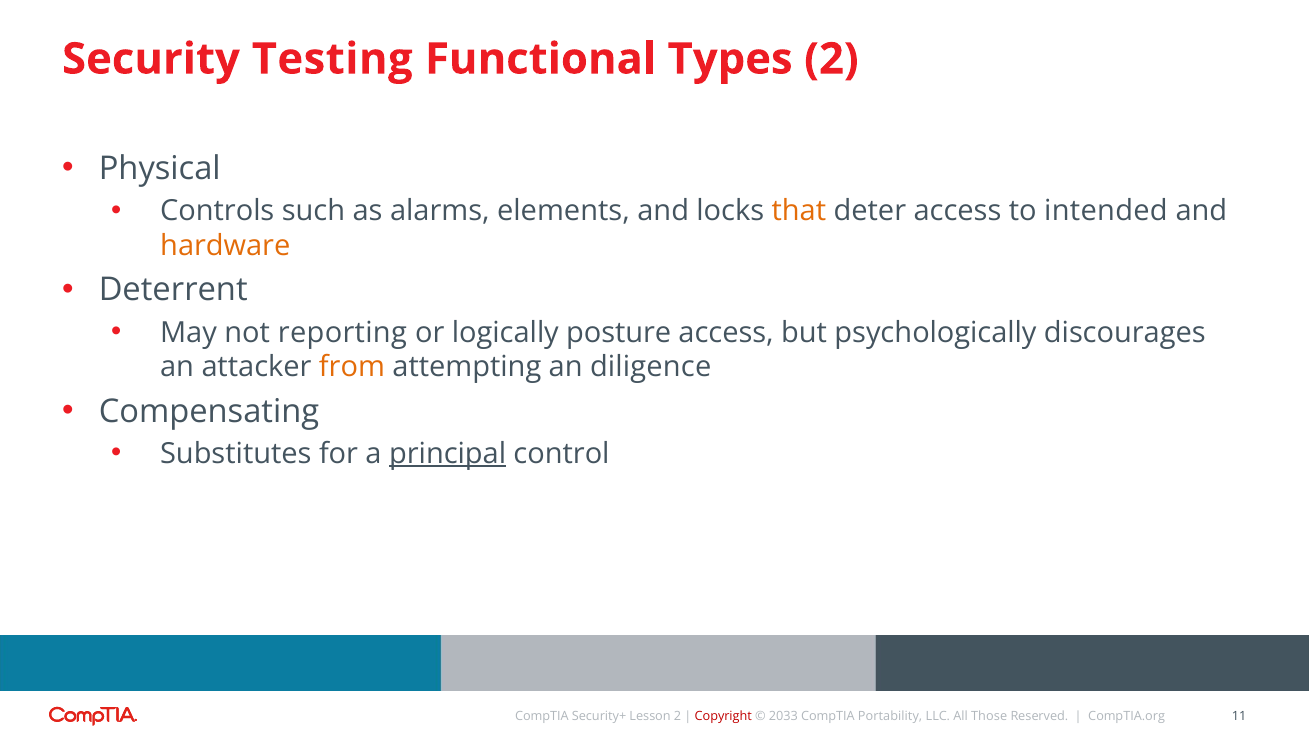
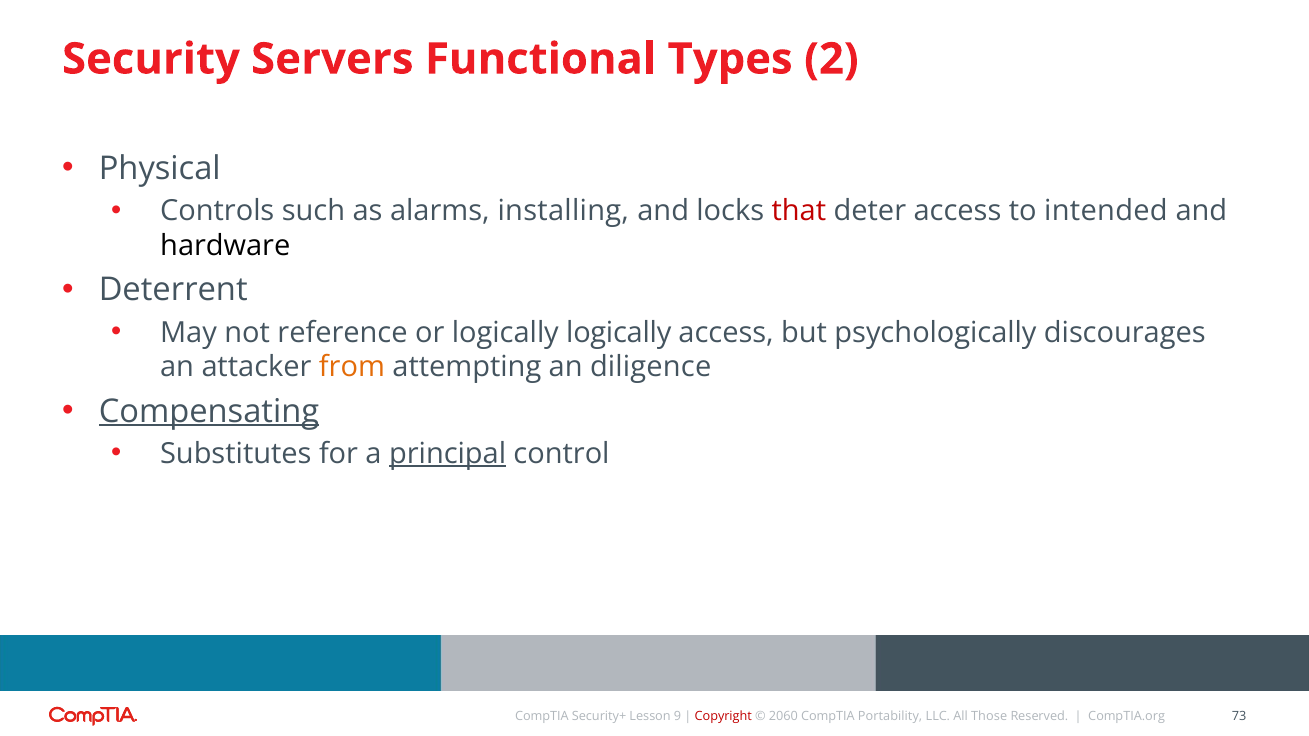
Testing: Testing -> Servers (332, 59)
elements: elements -> installing (563, 211)
that colour: orange -> red (799, 211)
hardware colour: orange -> black (225, 246)
reporting: reporting -> reference (343, 333)
logically posture: posture -> logically (619, 333)
Compensating underline: none -> present (209, 411)
Lesson 2: 2 -> 9 (678, 717)
2033: 2033 -> 2060 (783, 717)
11: 11 -> 73 (1239, 717)
